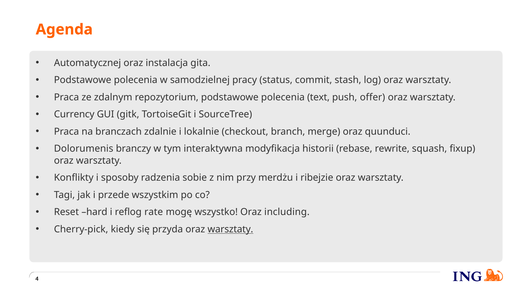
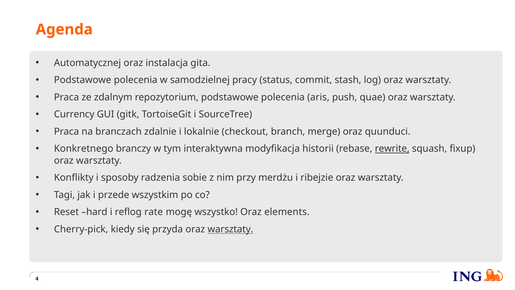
text: text -> aris (318, 97)
offer: offer -> quae (373, 97)
Dolorumenis: Dolorumenis -> Konkretnego (84, 149)
rewrite underline: none -> present (392, 149)
including: including -> elements (287, 212)
